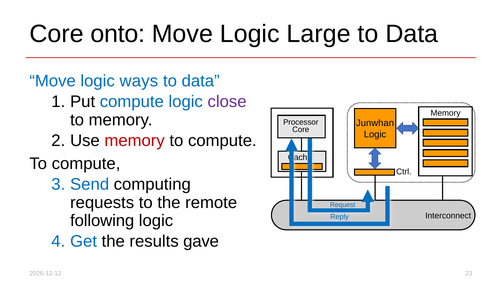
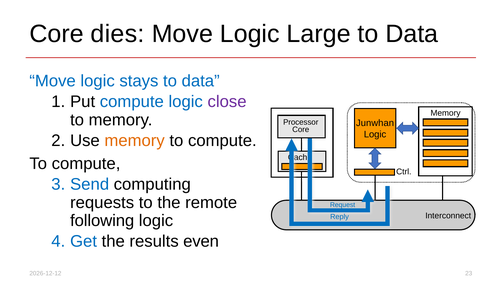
onto: onto -> dies (118, 34)
ways: ways -> stays (139, 81)
memory colour: red -> orange (135, 140)
gave: gave -> even (201, 241)
